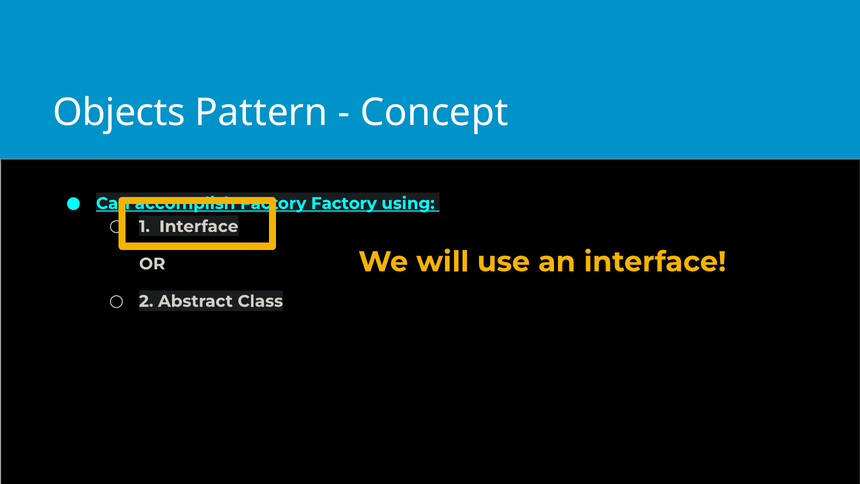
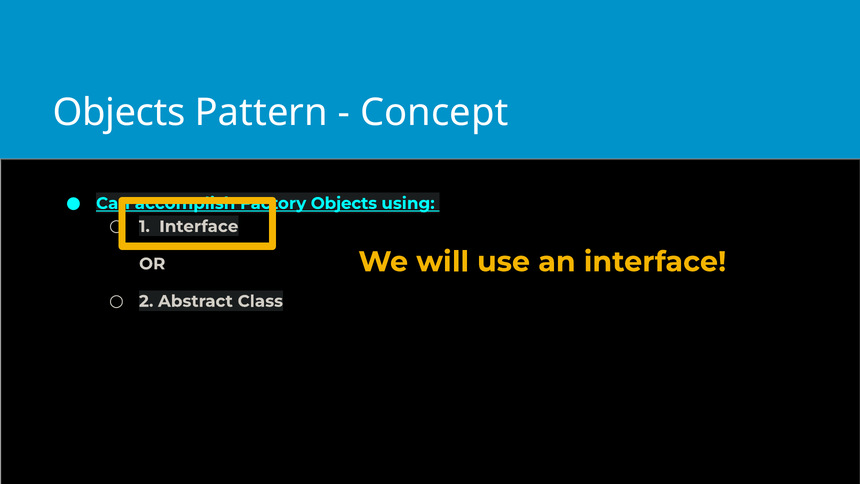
Factory: Factory -> Objects (344, 203)
